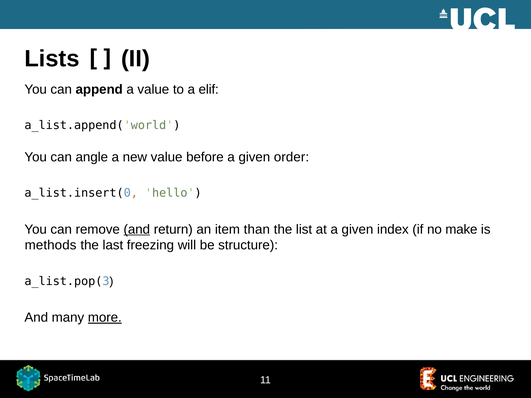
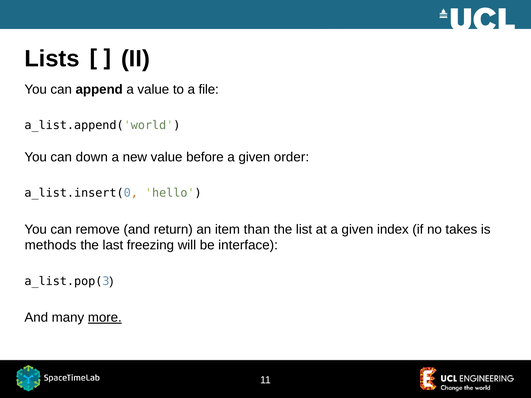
elif: elif -> file (209, 89)
angle: angle -> down (92, 157)
and underline: present -> none (137, 230)
make: make -> takes (461, 230)
structure: structure -> interface (248, 245)
